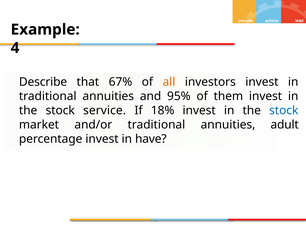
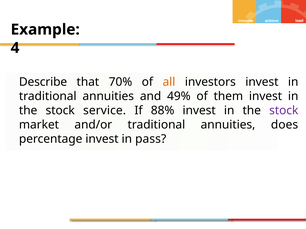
67%: 67% -> 70% (120, 82)
95%: 95% -> 49% (179, 96)
18%: 18% -> 88% (163, 111)
stock colour: blue -> purple (284, 111)
adult: adult -> does (285, 125)
have: have -> pass (151, 139)
